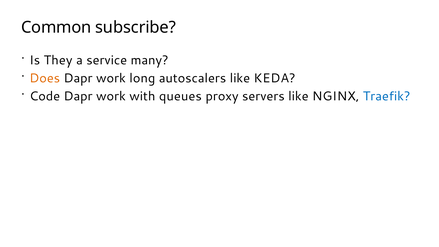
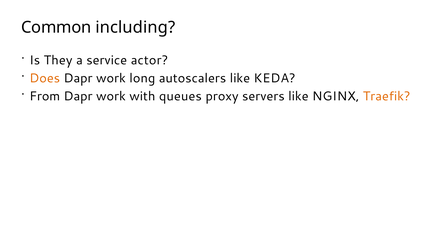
subscribe: subscribe -> including (135, 27)
many: many -> actor (150, 60)
Code: Code -> From (45, 96)
Traefik colour: blue -> orange (387, 96)
